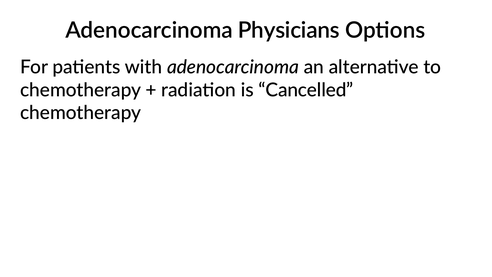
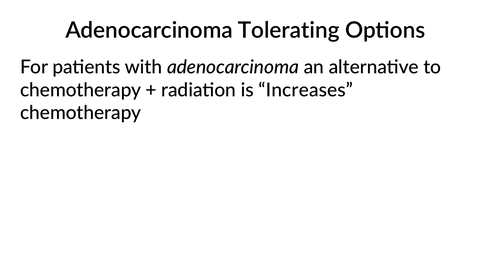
Physicians: Physicians -> Tolerating (289, 30)
Cancelled: Cancelled -> Increases (306, 90)
